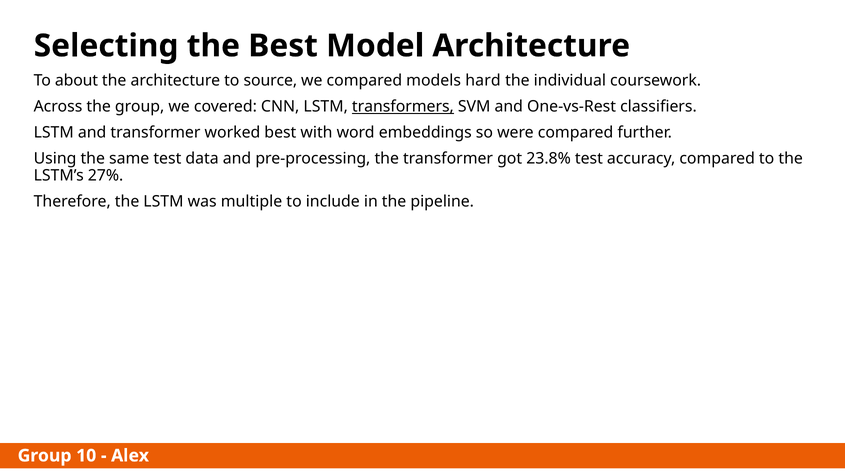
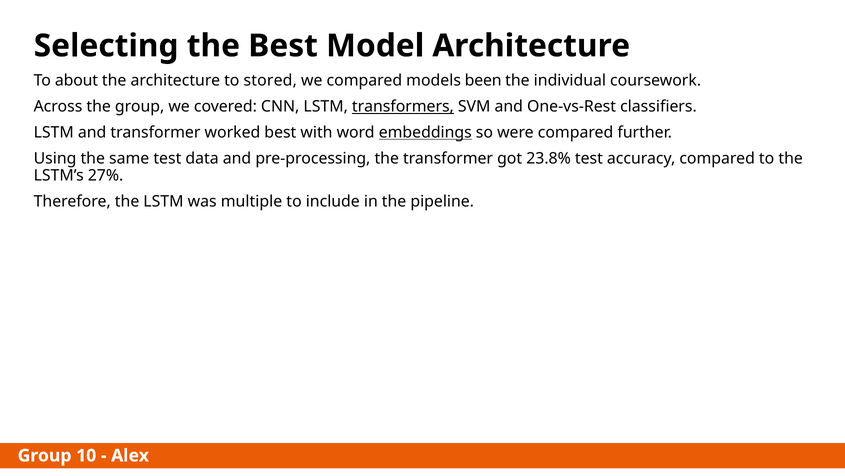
source: source -> stored (270, 80)
hard: hard -> been (483, 80)
embeddings underline: none -> present (425, 132)
